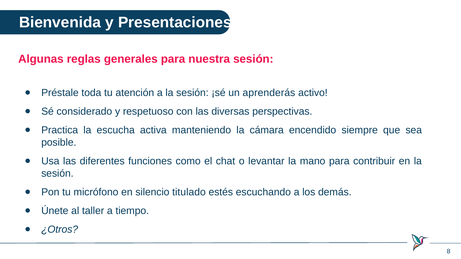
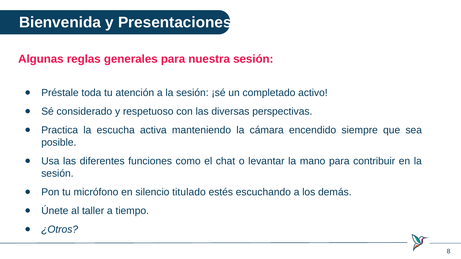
aprenderás: aprenderás -> completado (269, 93)
